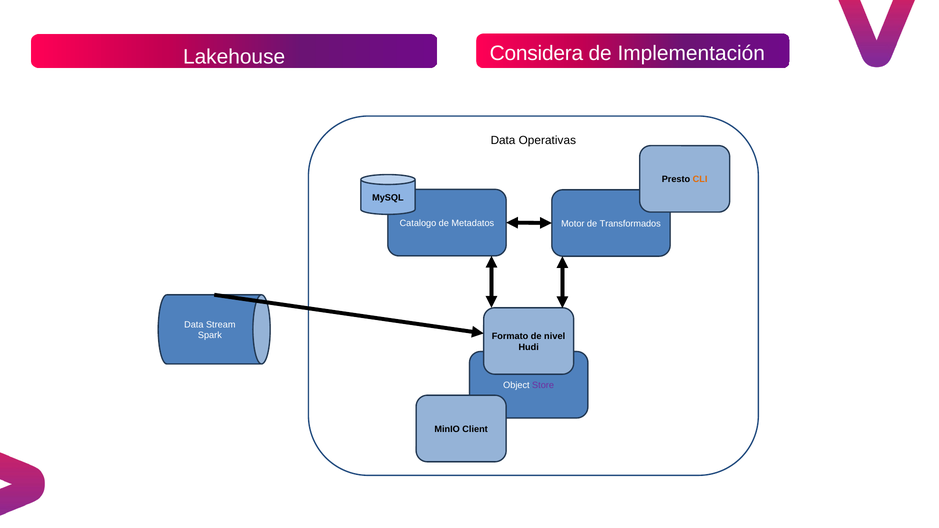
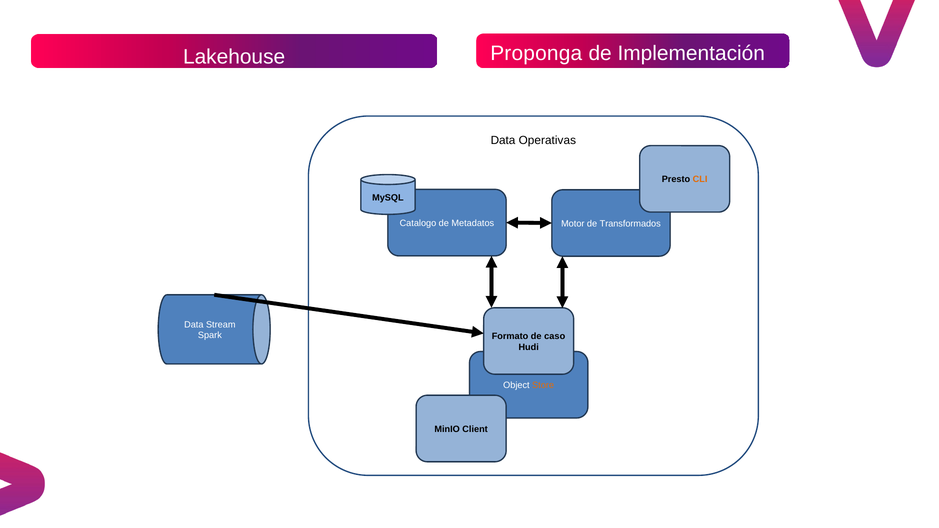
Considera: Considera -> Proponga (536, 53)
nivel: nivel -> caso (555, 336)
Store colour: purple -> orange (543, 386)
